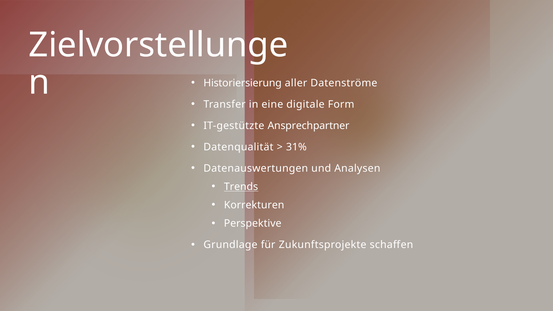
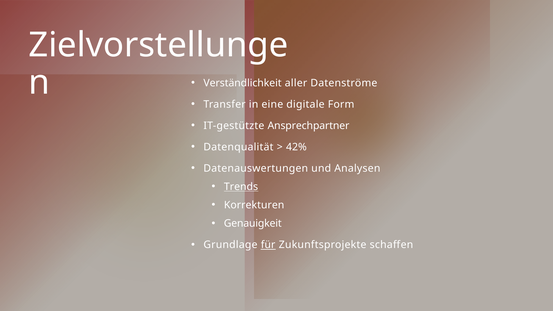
Historiersierung: Historiersierung -> Verständlichkeit (243, 83)
31%: 31% -> 42% (296, 147)
Perspektive: Perspektive -> Genauigkeit (253, 224)
für underline: none -> present (268, 245)
